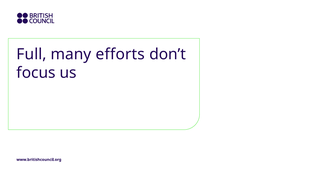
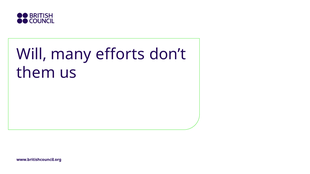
Full: Full -> Will (32, 54)
focus: focus -> them (36, 73)
